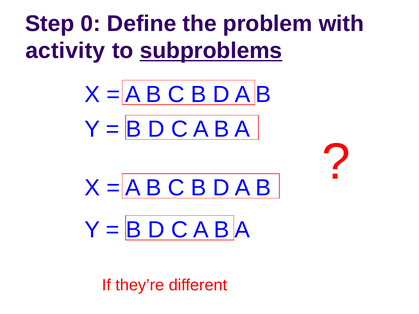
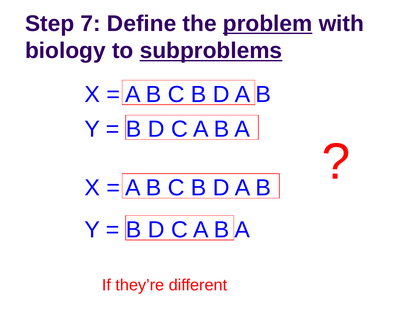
0: 0 -> 7 (91, 24)
problem underline: none -> present (268, 24)
activity: activity -> biology (65, 51)
